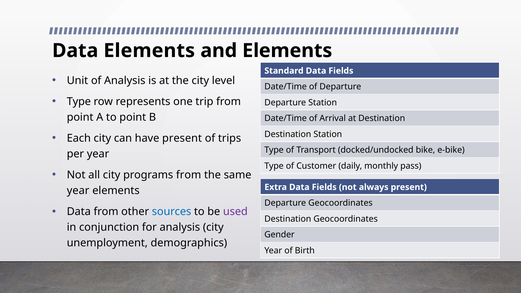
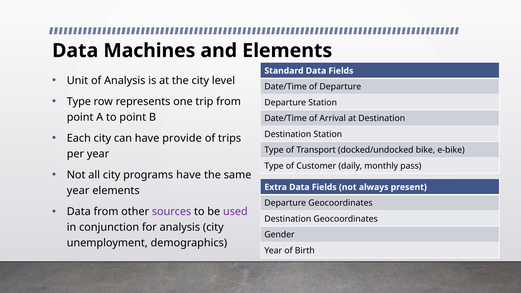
Data Elements: Elements -> Machines (149, 51)
have present: present -> provide (182, 138)
programs from: from -> have (189, 175)
sources colour: blue -> purple (172, 212)
